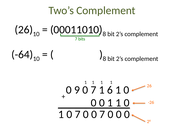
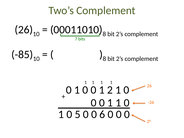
-64: -64 -> -85 (22, 54)
9: 9 -> 1 (77, 90)
7: 7 -> 0 (93, 90)
6: 6 -> 2 (110, 90)
1 0 7: 7 -> 5 (78, 114)
0 0 7: 7 -> 6 (102, 114)
